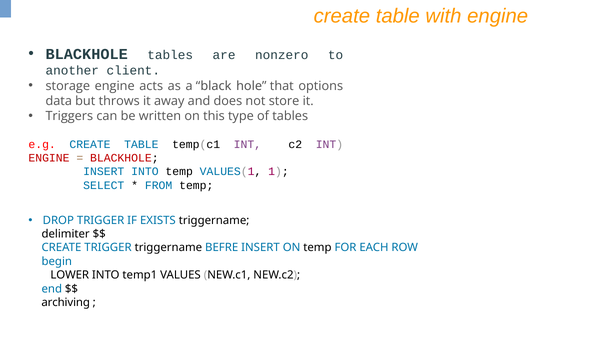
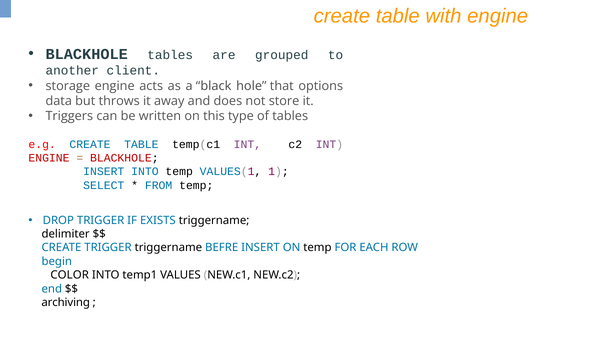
nonzero: nonzero -> grouped (282, 55)
LOWER: LOWER -> COLOR (70, 276)
